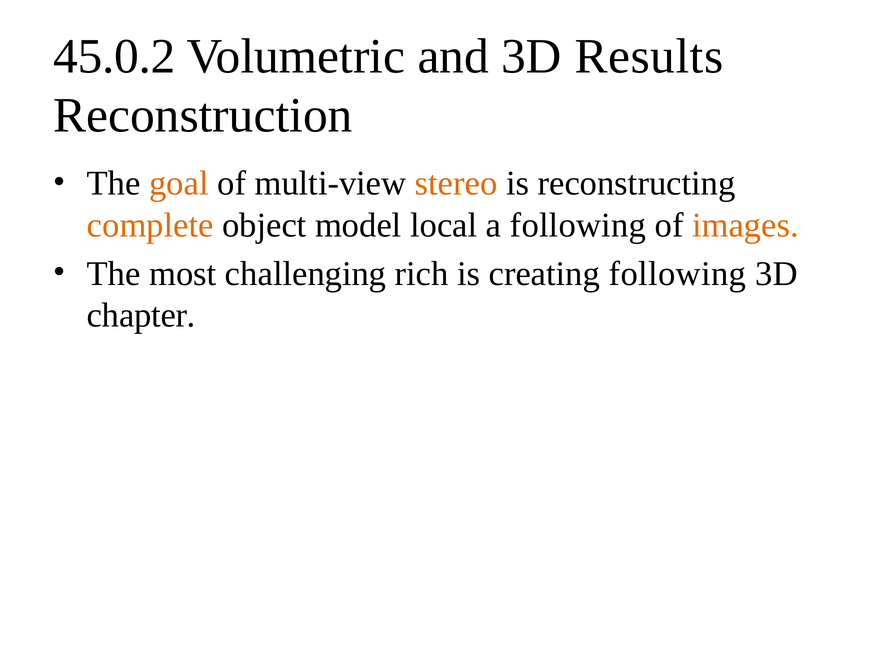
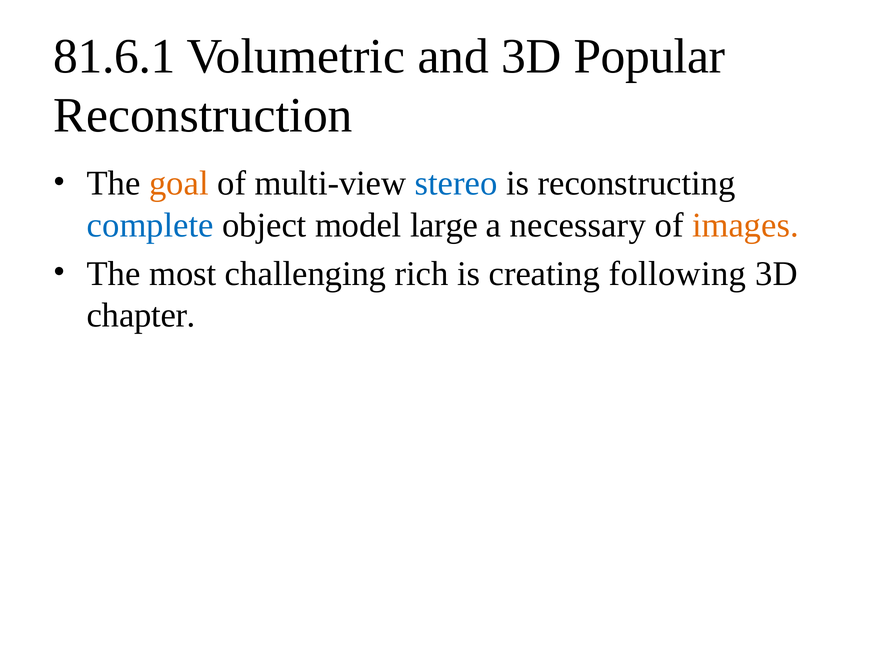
45.0.2: 45.0.2 -> 81.6.1 (114, 56)
Results: Results -> Popular (649, 56)
stereo colour: orange -> blue (456, 184)
complete colour: orange -> blue (150, 225)
local: local -> large (444, 225)
a following: following -> necessary (578, 225)
